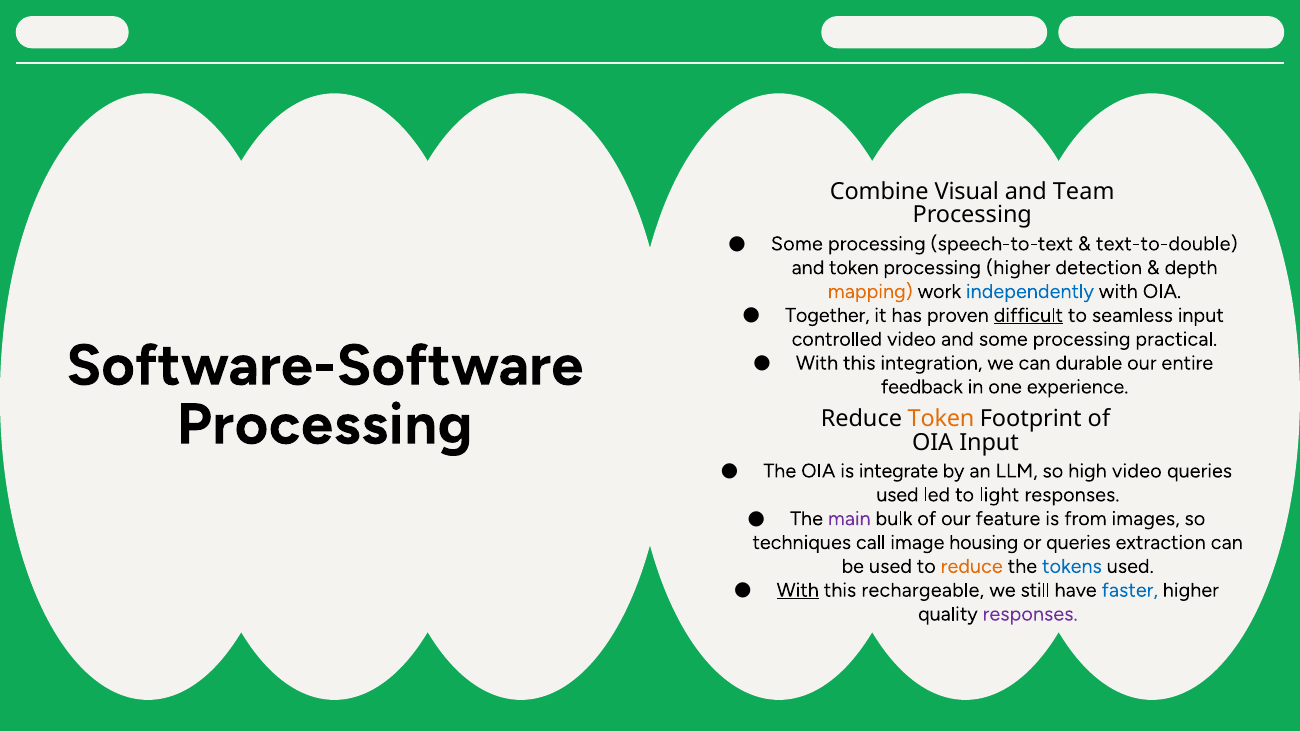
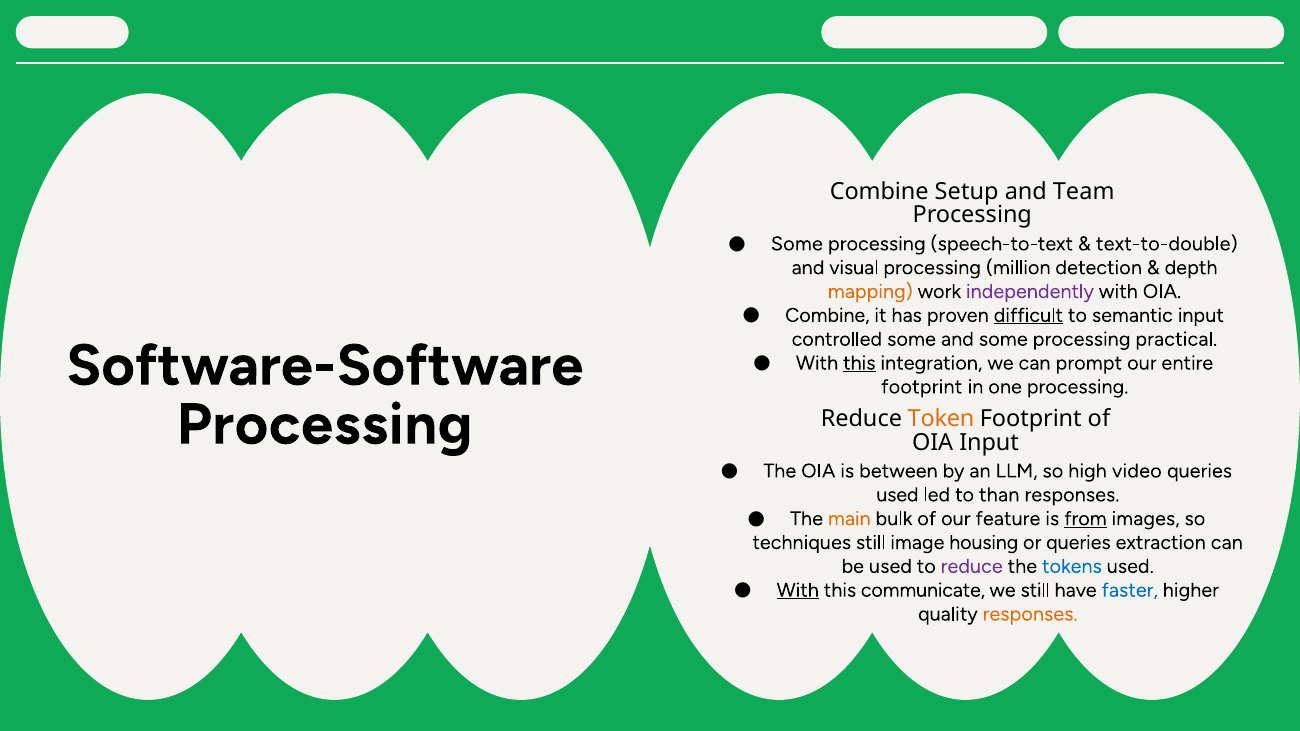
Visual: Visual -> Setup (967, 191)
and token: token -> visual (854, 268)
processing higher: higher -> million (1018, 268)
independently colour: blue -> purple (1030, 292)
Together: Together -> Combine (827, 315)
seamless: seamless -> semantic (1132, 315)
controlled video: video -> some (912, 339)
this underline: none -> present (859, 363)
durable: durable -> prompt (1089, 363)
feedback: feedback -> footprint (922, 387)
one experience: experience -> processing (1078, 387)
integrate: integrate -> between (898, 471)
light: light -> than (999, 495)
main colour: purple -> orange (849, 519)
from underline: none -> present (1085, 519)
techniques call: call -> still (871, 543)
reduce colour: orange -> purple (972, 567)
rechargeable: rechargeable -> communicate (923, 590)
responses colour: purple -> orange (1030, 614)
